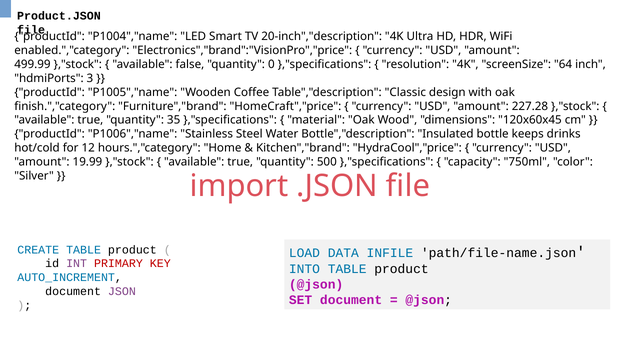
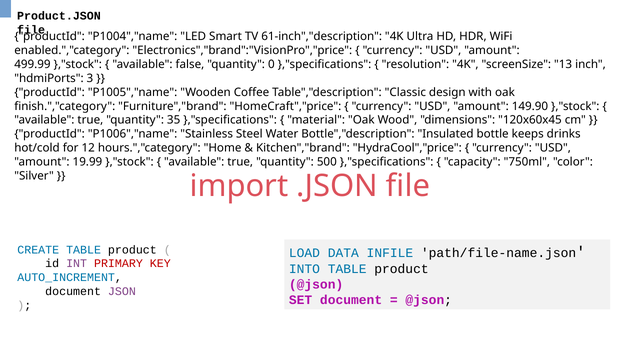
20-inch","description: 20-inch","description -> 61-inch","description (322, 36)
64: 64 -> 13 (563, 64)
227.28: 227.28 -> 149.90 (530, 106)
